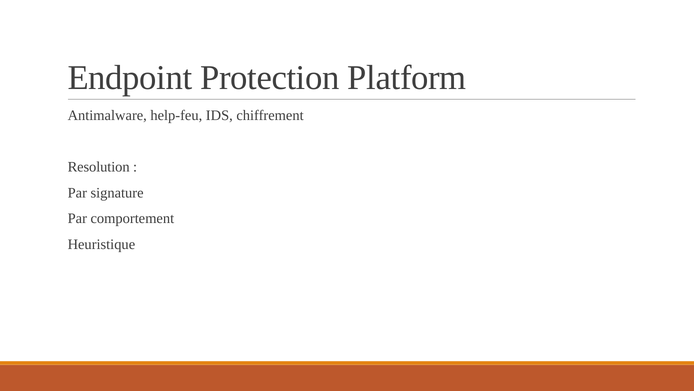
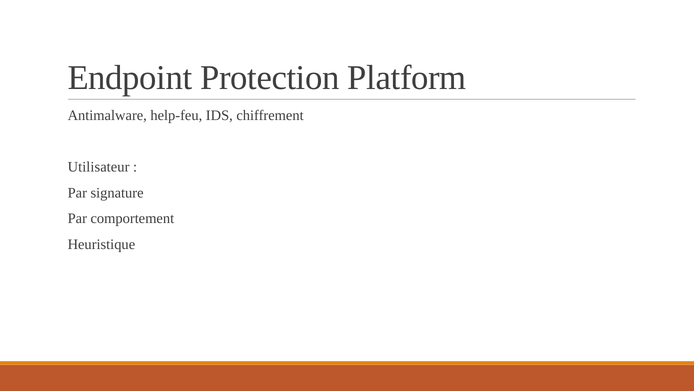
Resolution: Resolution -> Utilisateur (99, 167)
